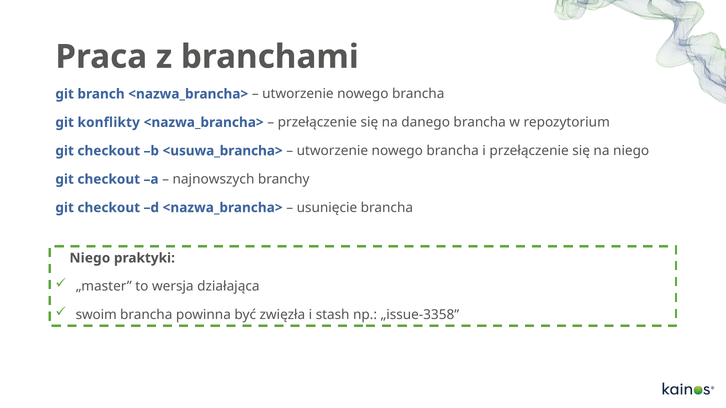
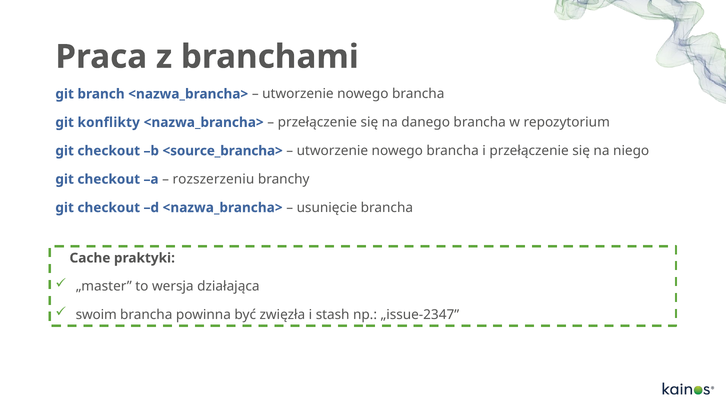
<usuwa_brancha>: <usuwa_brancha> -> <source_brancha> (223, 151)
najnowszych: najnowszych -> rozszerzeniu (213, 179)
Niego: Niego -> Cache (90, 258)
„issue-3358: „issue-3358 -> „issue-2347 (420, 315)
